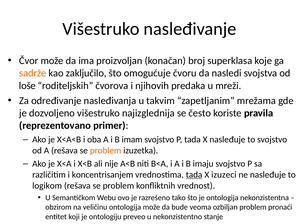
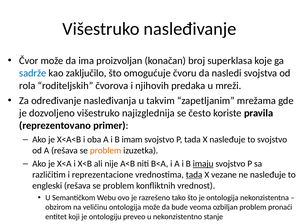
sadrže colour: orange -> blue (33, 73)
loše: loše -> rola (27, 86)
imaju underline: none -> present (203, 164)
koncentrisanjem: koncentrisanjem -> reprezentacione (103, 175)
izuzeci: izuzeci -> vezane (224, 175)
logikom: logikom -> engleski (47, 186)
